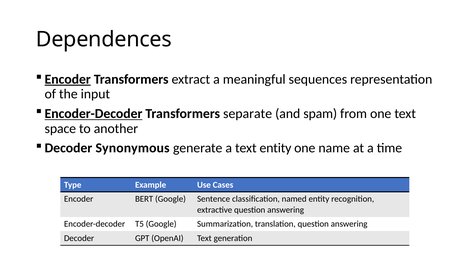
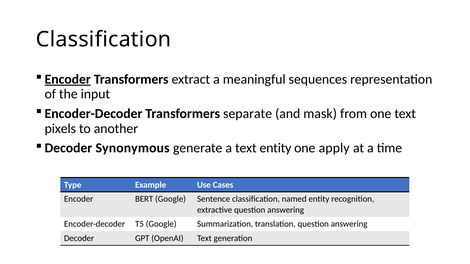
Dependences: Dependences -> Classification (104, 39)
Encoder-Decoder underline: present -> none (94, 114)
spam: spam -> mask (320, 114)
space: space -> pixels (60, 129)
name: name -> apply (334, 148)
